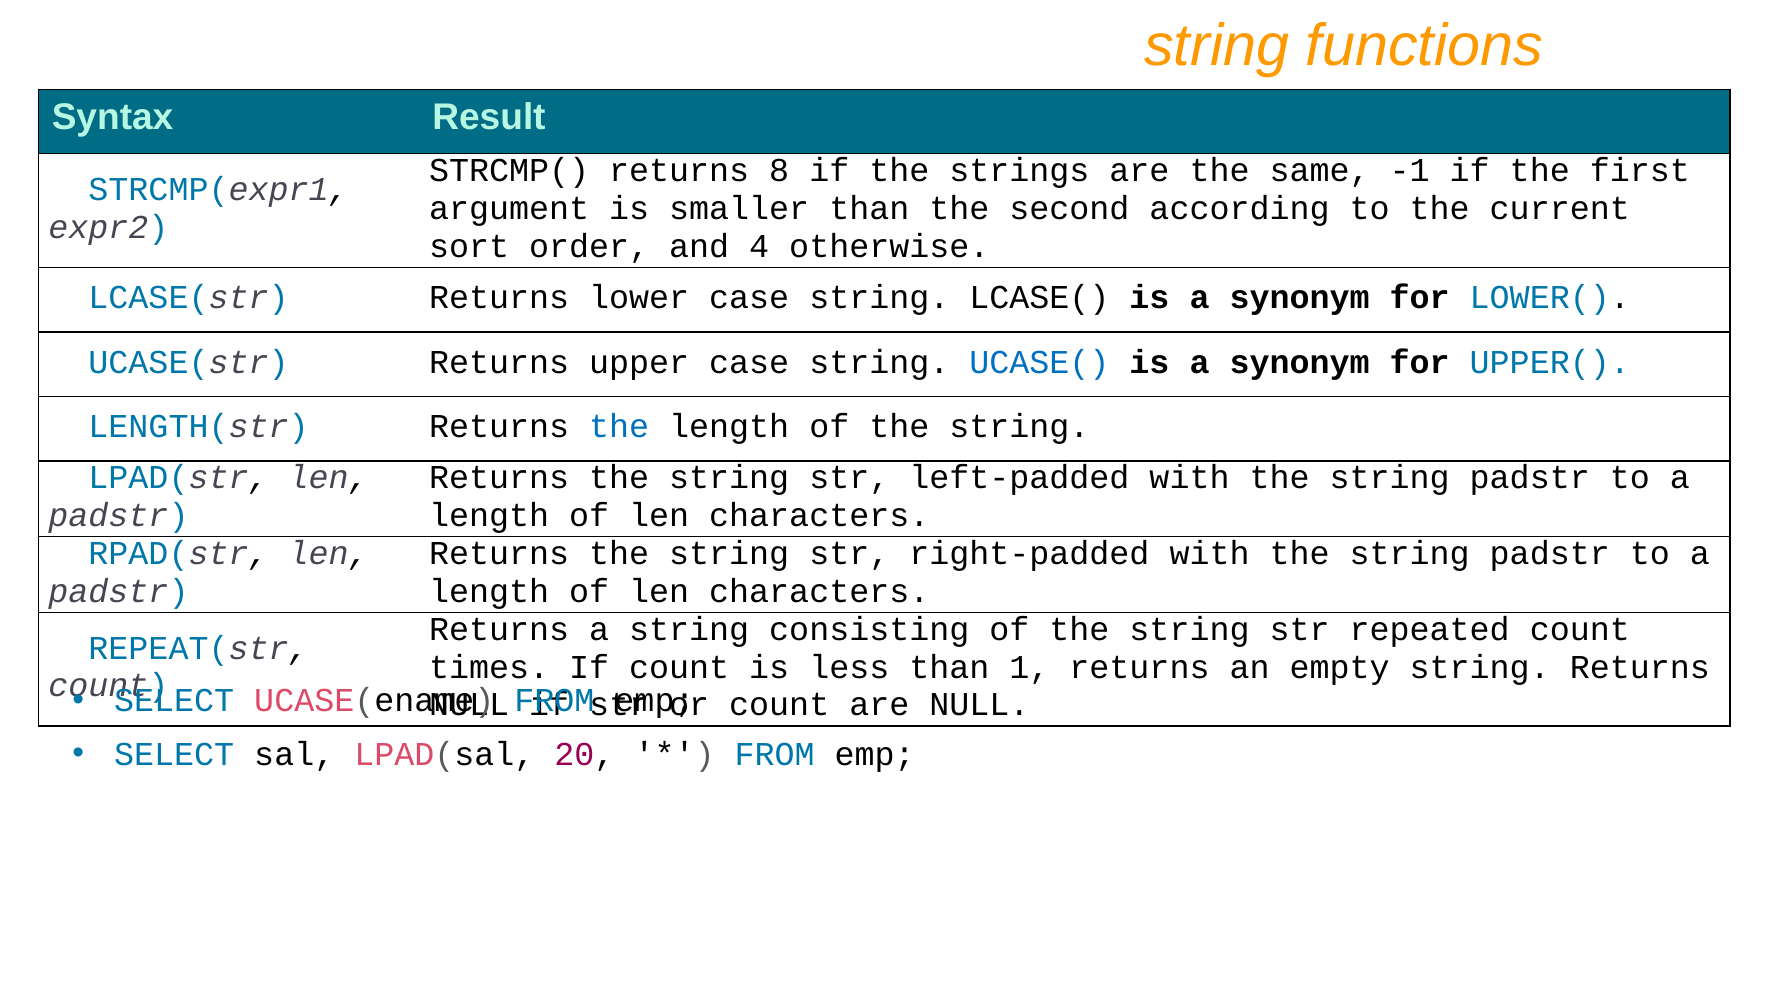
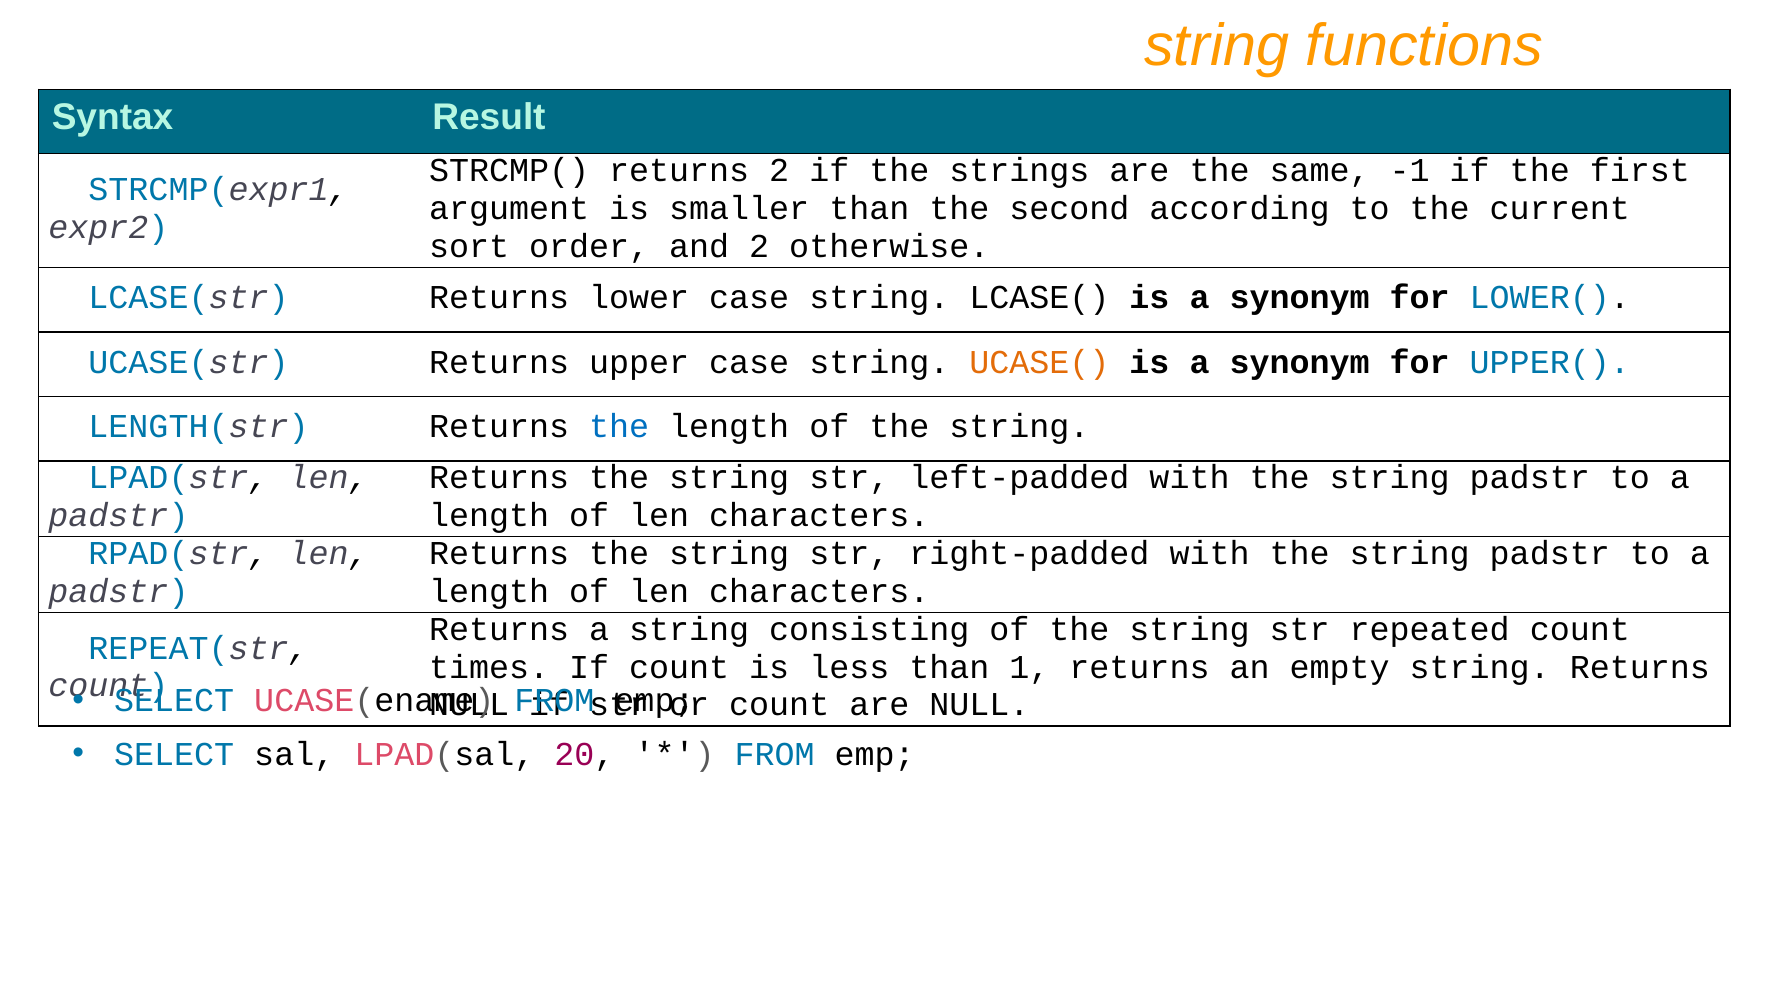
returns 8: 8 -> 2 (779, 171)
and 4: 4 -> 2 (759, 246)
UCASE( colour: blue -> orange (1039, 362)
